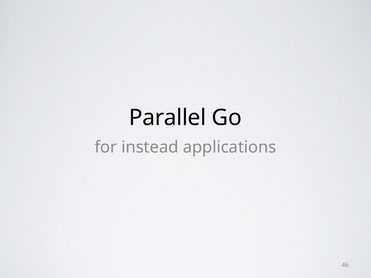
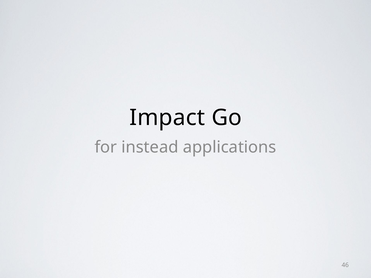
Parallel: Parallel -> Impact (167, 118)
